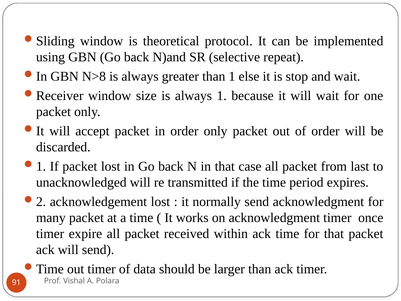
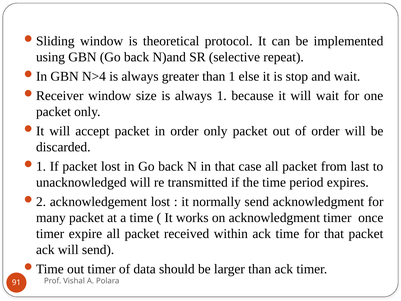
N>8: N>8 -> N>4 (94, 76)
